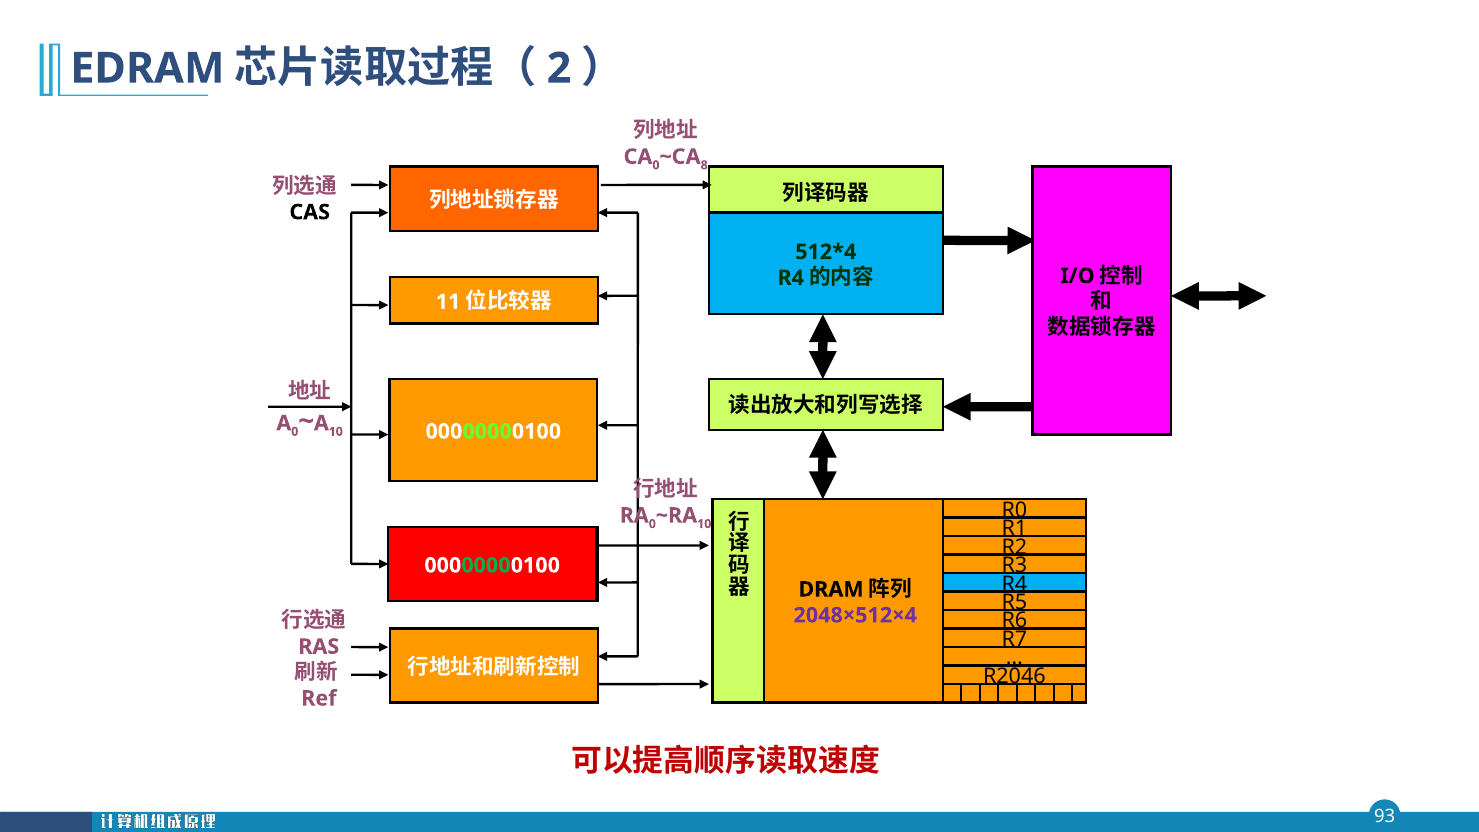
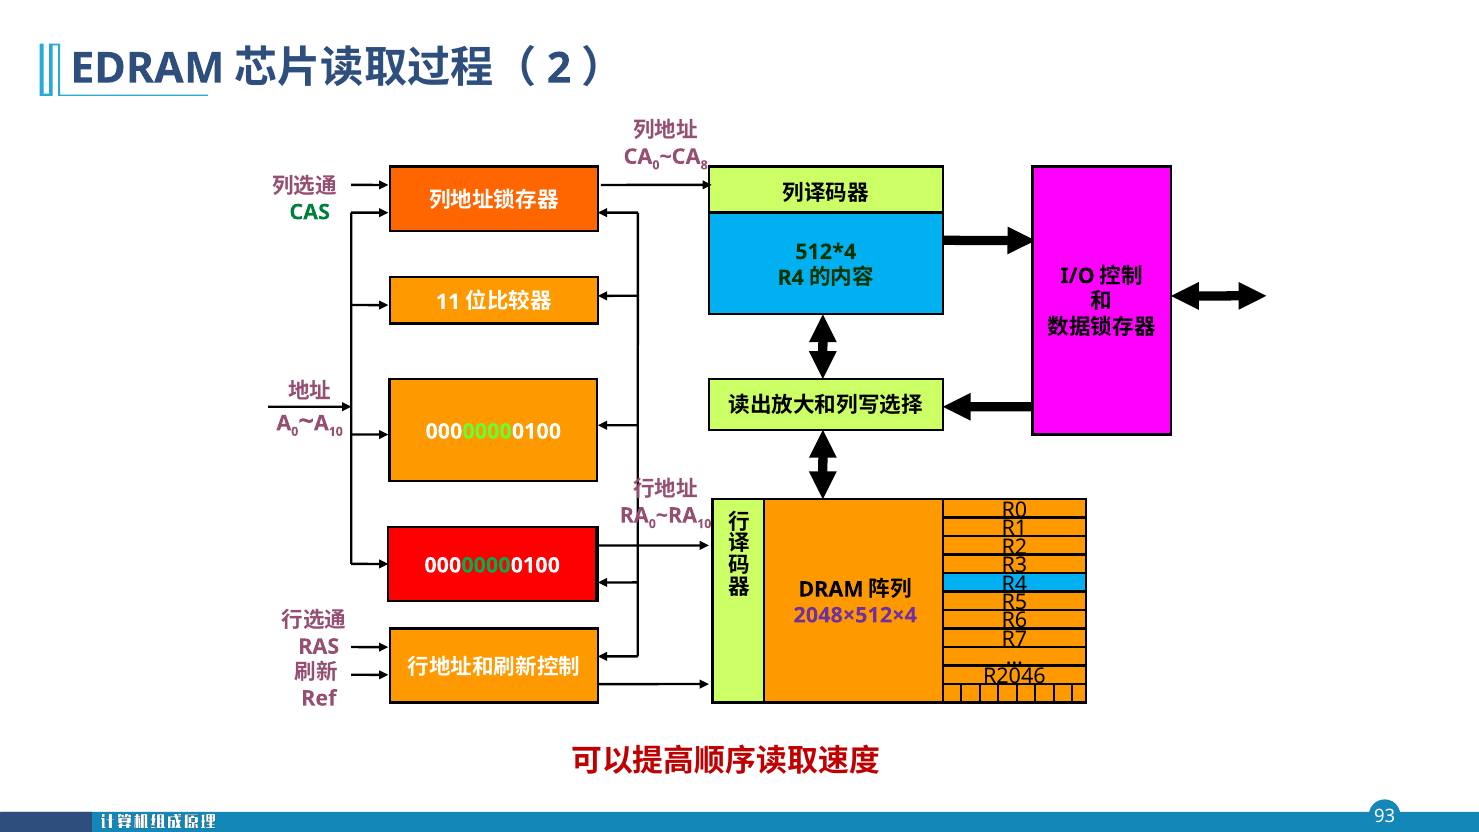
CAS colour: black -> green (310, 212)
